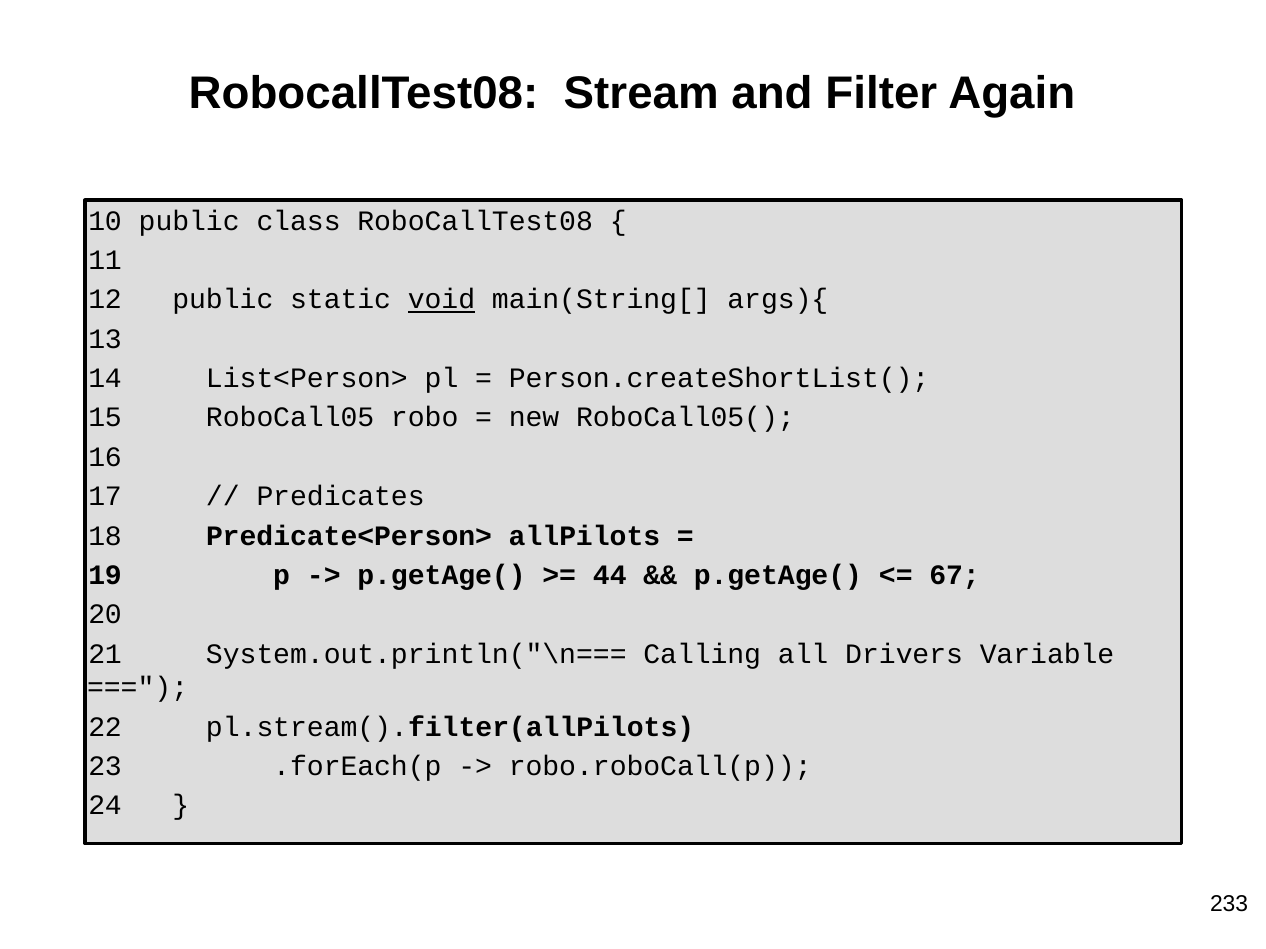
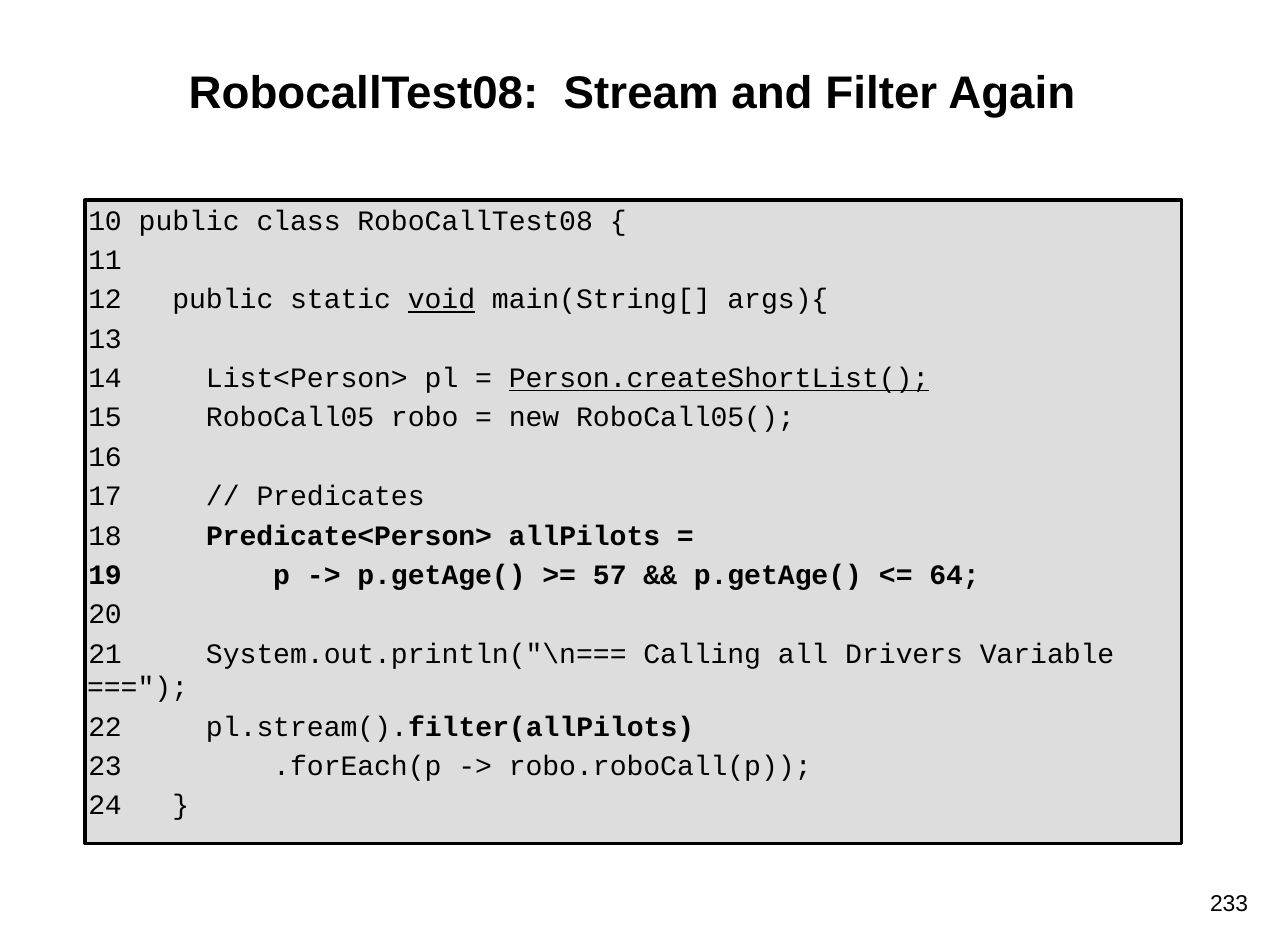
Person.createShortList( underline: none -> present (719, 379)
44: 44 -> 57 (610, 575)
67: 67 -> 64 (955, 575)
